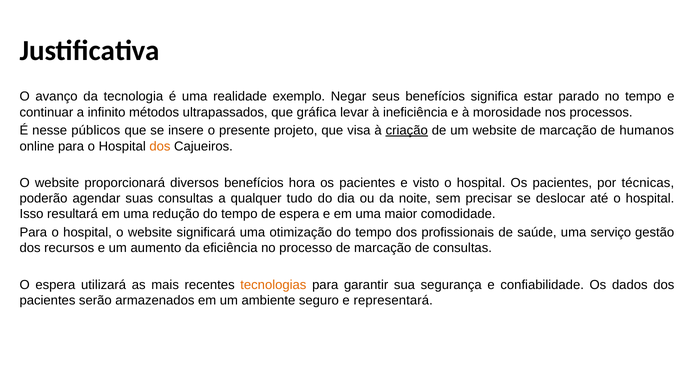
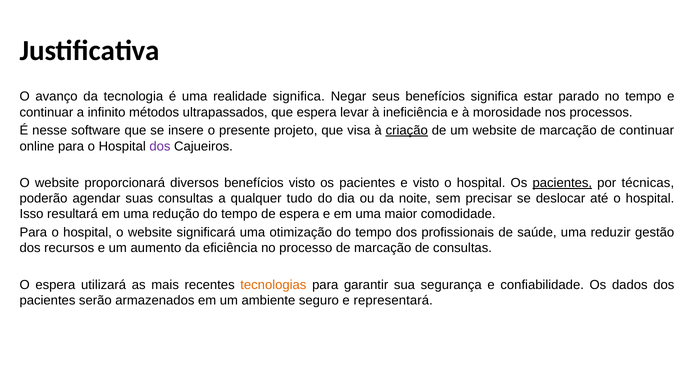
realidade exemplo: exemplo -> significa (299, 97)
que gráfica: gráfica -> espera (317, 112)
públicos: públicos -> software (96, 131)
de humanos: humanos -> continuar (647, 131)
dos colour: orange -> purple (160, 146)
benefícios hora: hora -> visto (302, 183)
pacientes underline: none -> present (562, 183)
serviço: serviço -> reduzir (611, 232)
